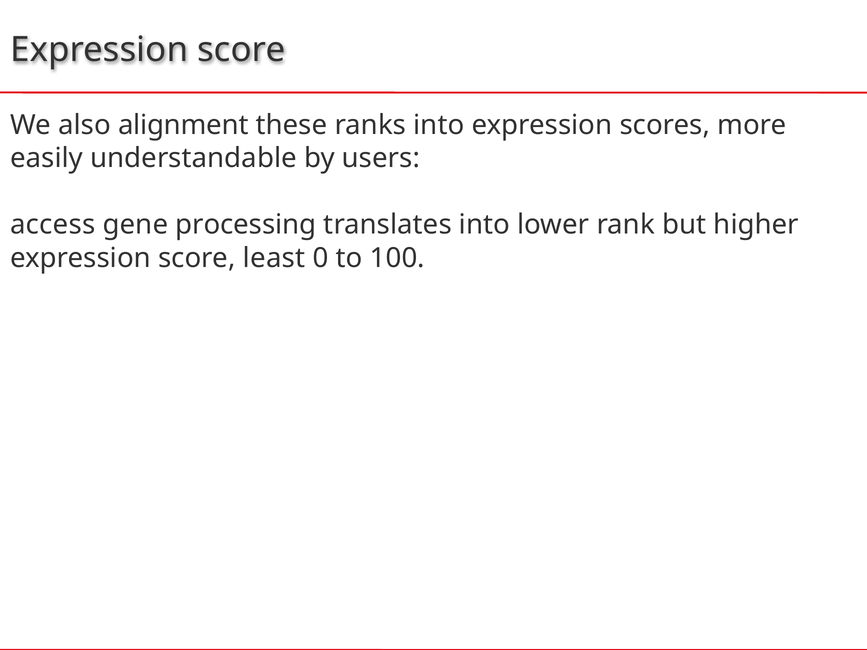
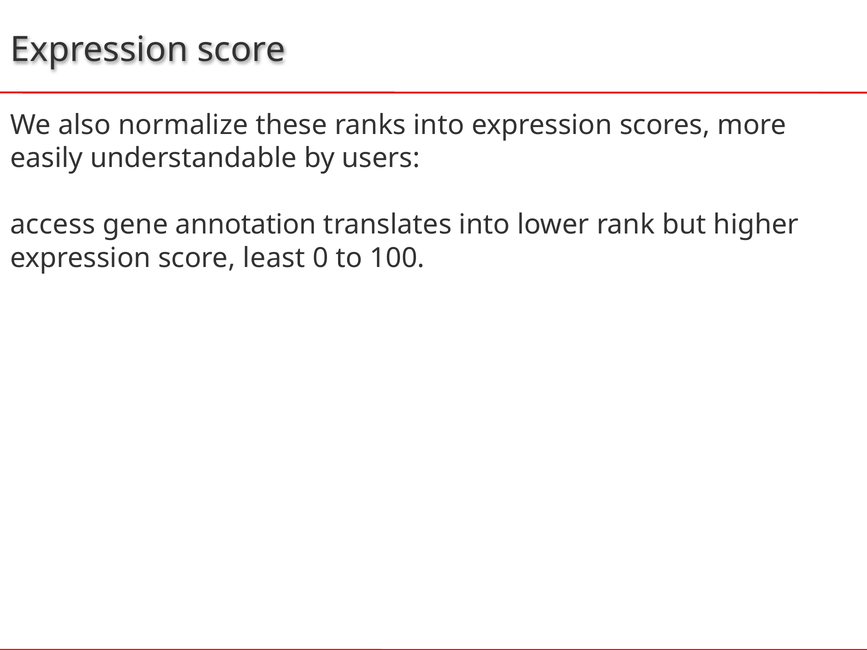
alignment: alignment -> normalize (183, 125)
processing: processing -> annotation (246, 225)
